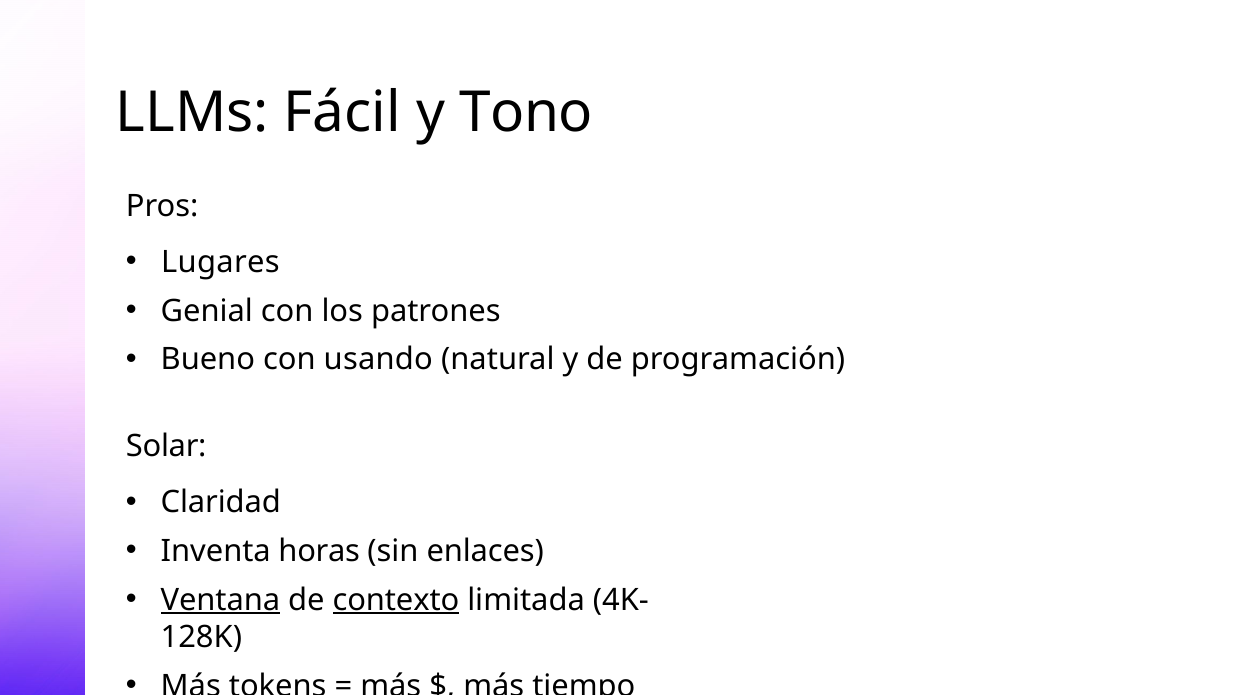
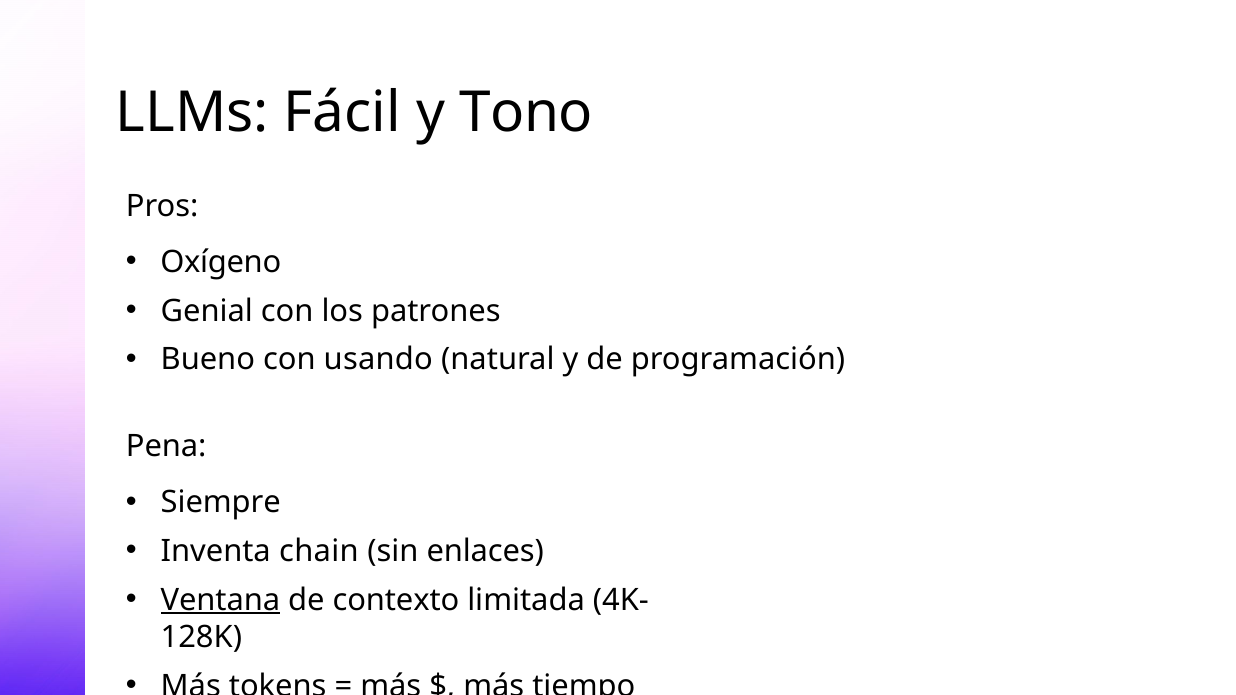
Lugares: Lugares -> Oxígeno (221, 262)
Solar: Solar -> Pena (166, 447)
Claridad: Claridad -> Siempre (221, 503)
horas: horas -> chain (319, 552)
contexto underline: present -> none (396, 600)
